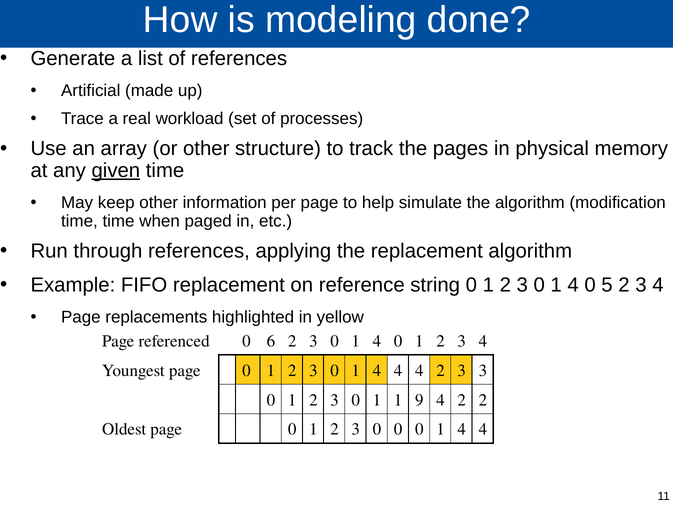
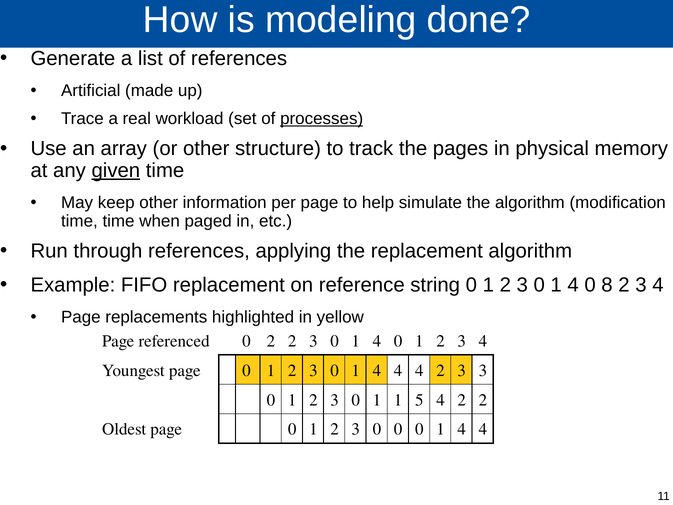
processes underline: none -> present (322, 119)
5: 5 -> 8 (607, 285)
0 6: 6 -> 2 (271, 341)
9: 9 -> 5 (419, 400)
